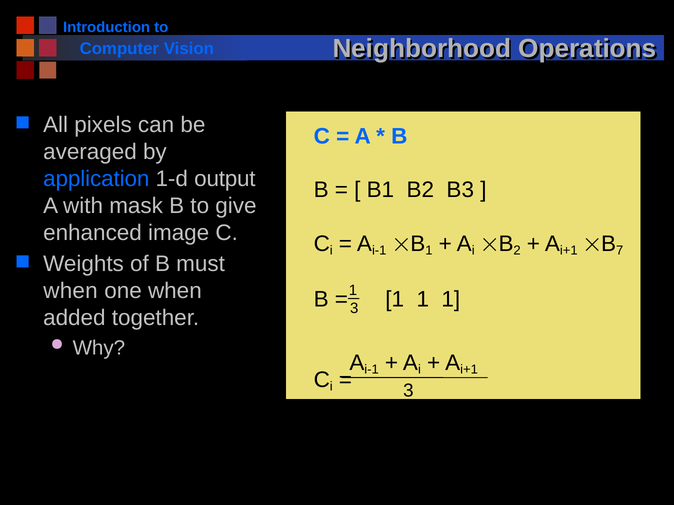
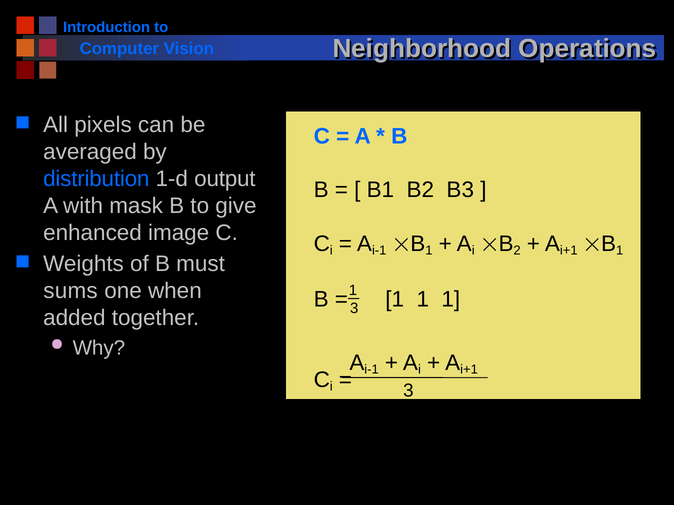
application: application -> distribution (96, 179)
7: 7 -> 1 (620, 251)
when: when -> sums (71, 291)
